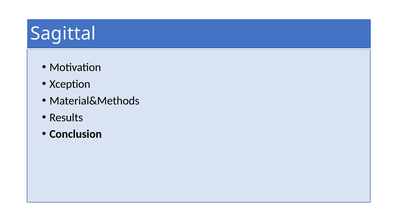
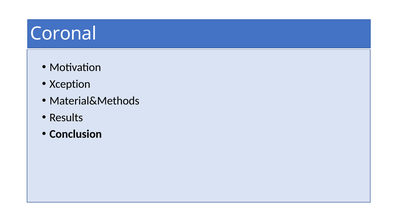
Sagittal: Sagittal -> Coronal (63, 34)
